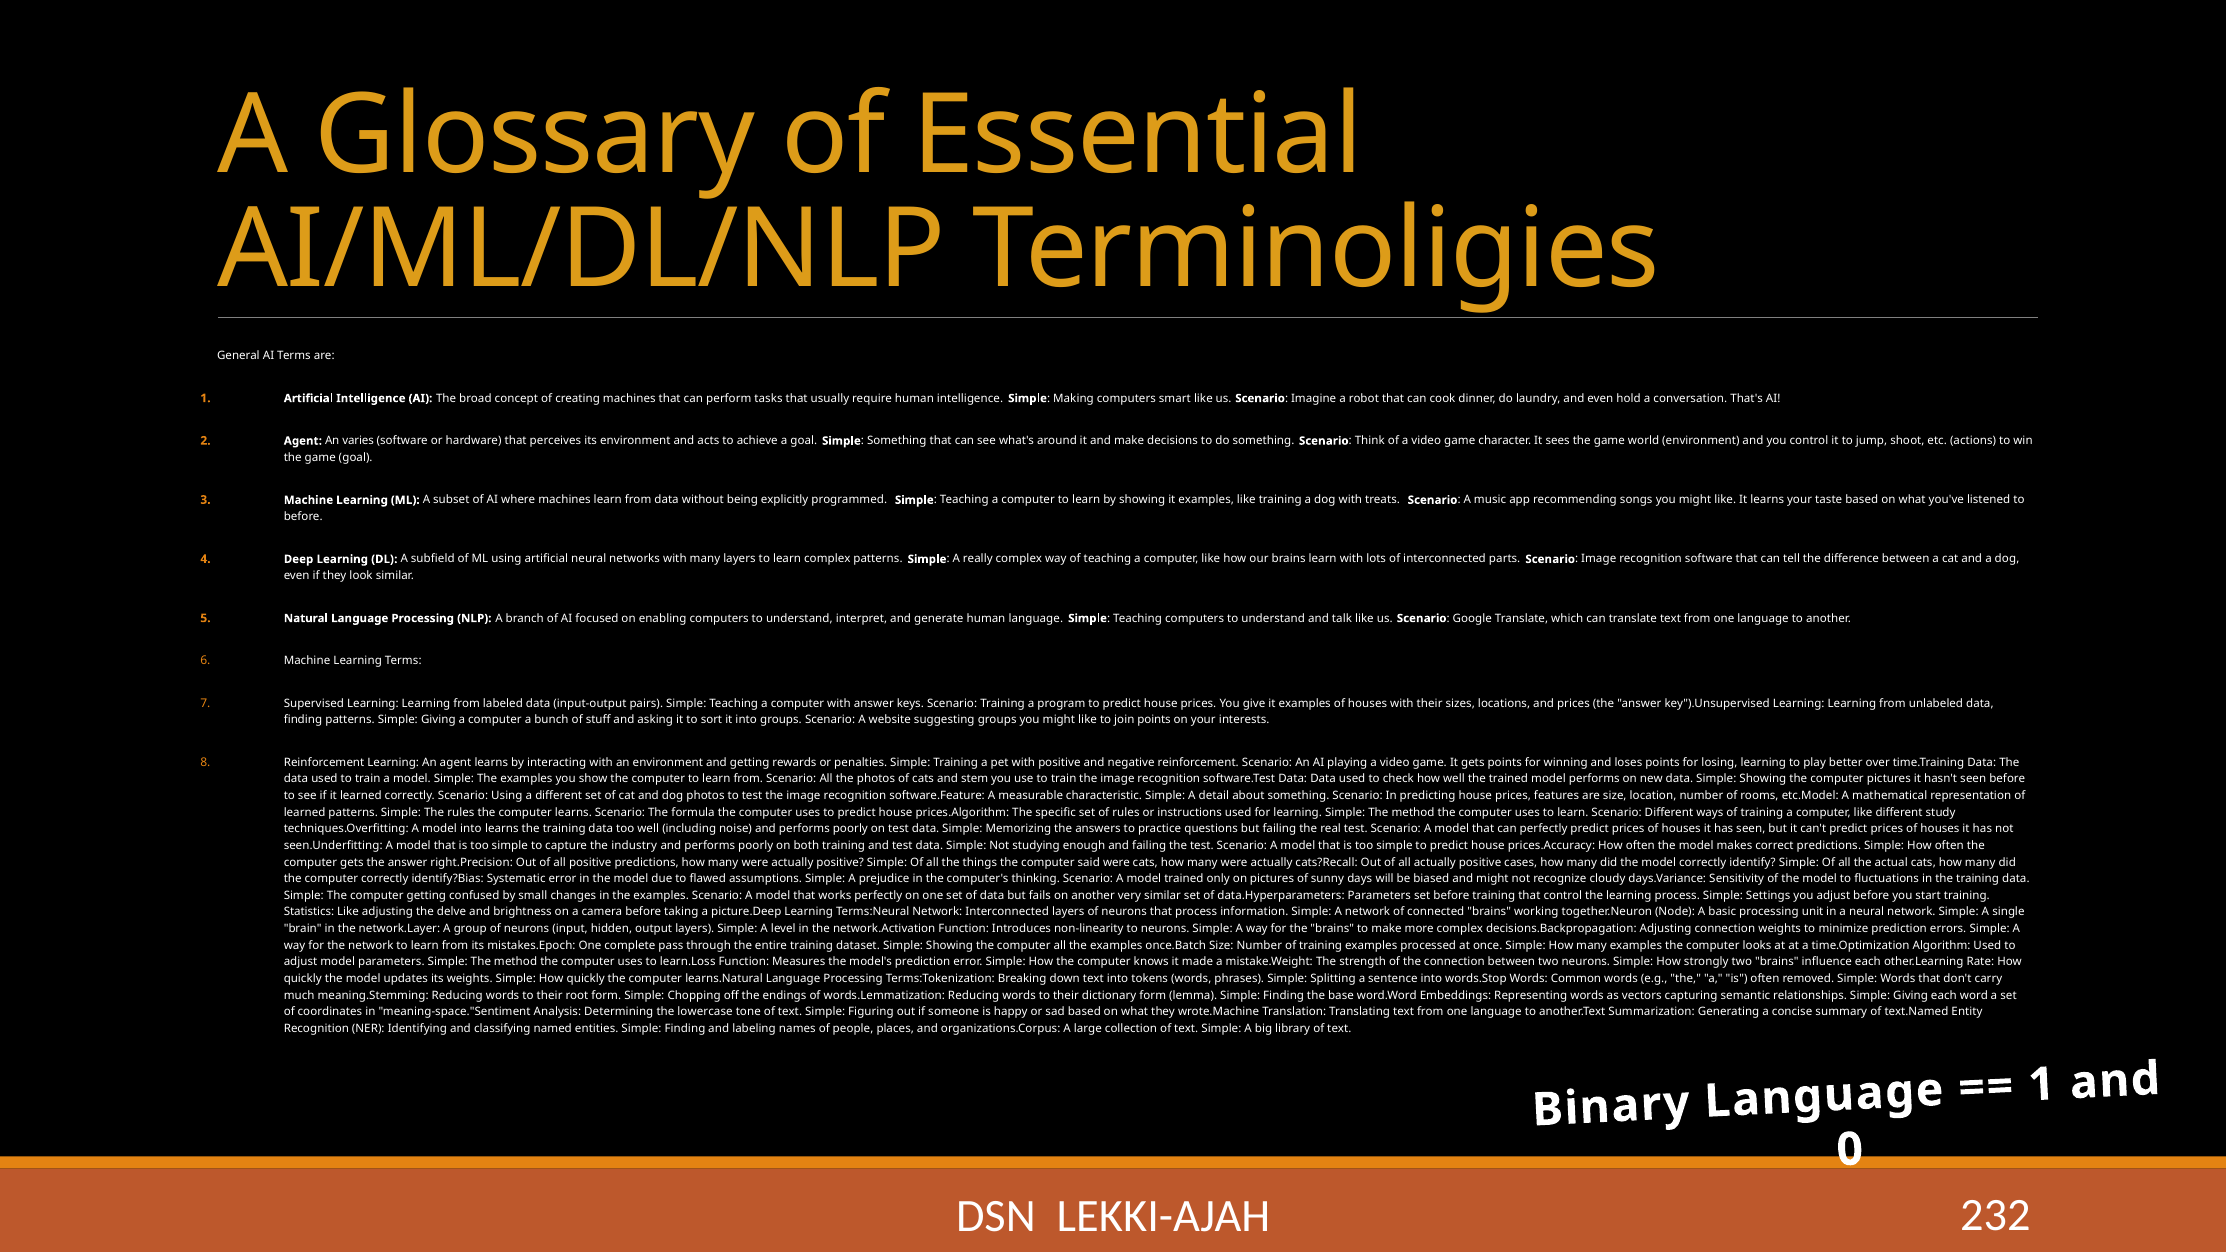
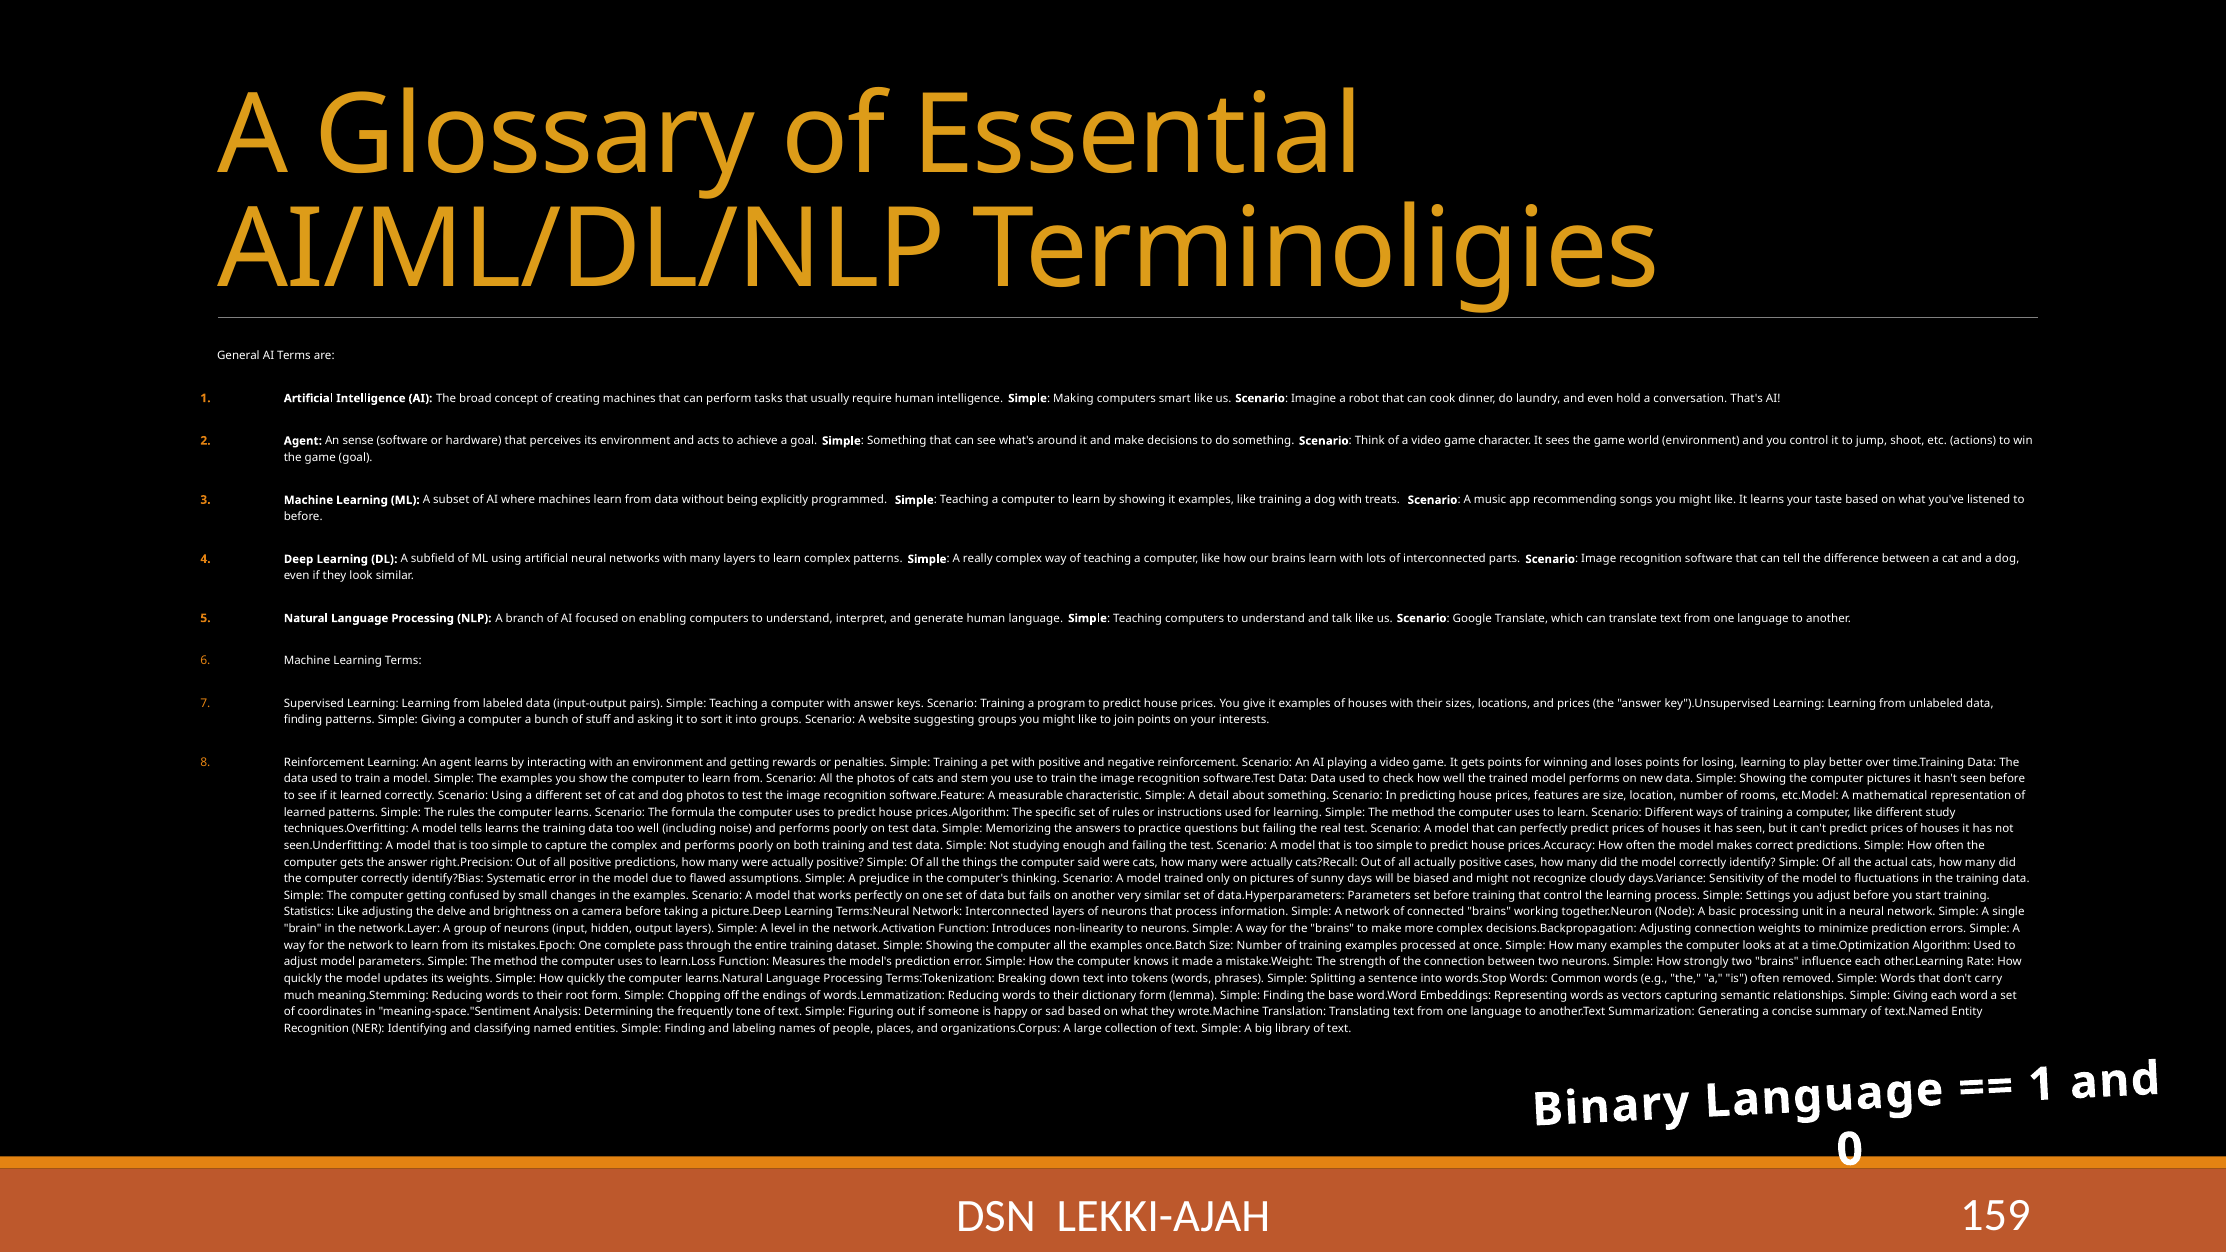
varies: varies -> sense (358, 441)
model into: into -> tells (471, 829)
the industry: industry -> complex (634, 846)
lowercase: lowercase -> frequently (705, 1012)
232: 232 -> 159 (1995, 1215)
